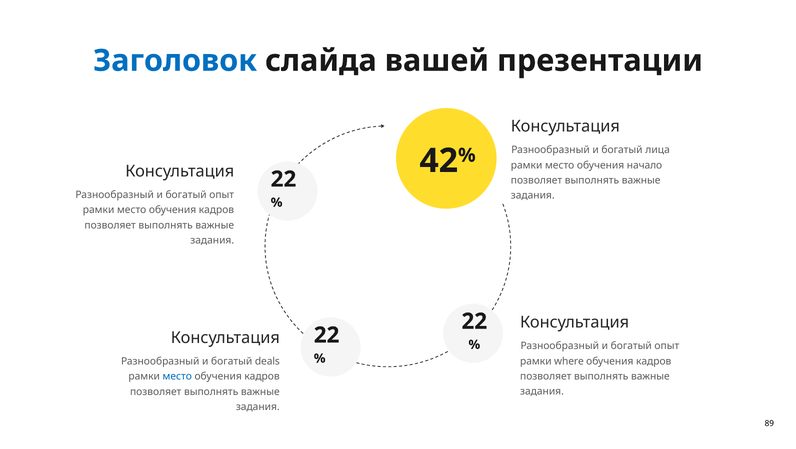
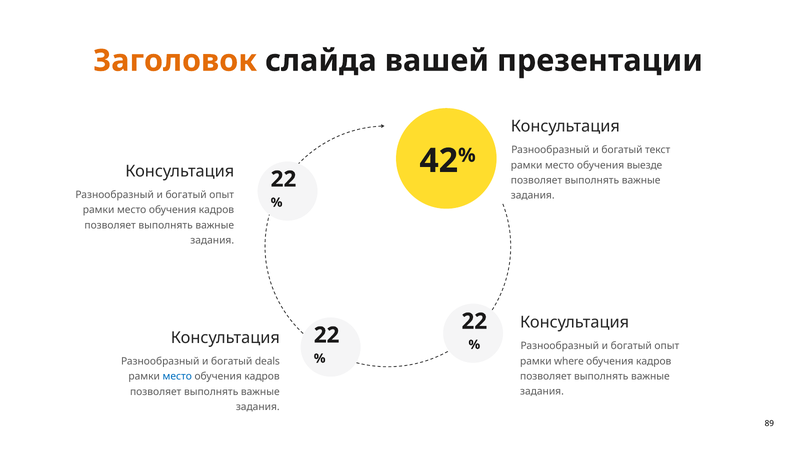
Заголовок colour: blue -> orange (175, 61)
лица: лица -> текст (658, 150)
начало: начало -> выезде (645, 165)
